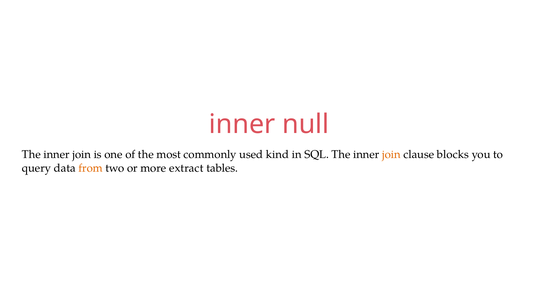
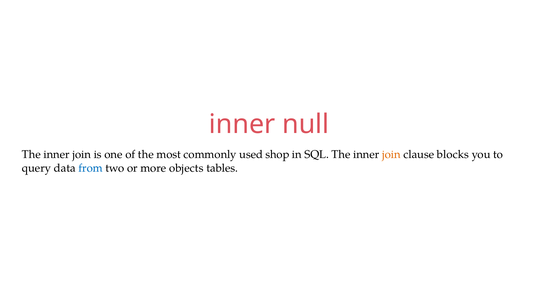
kind: kind -> shop (278, 154)
from colour: orange -> blue (91, 168)
extract: extract -> objects (186, 168)
